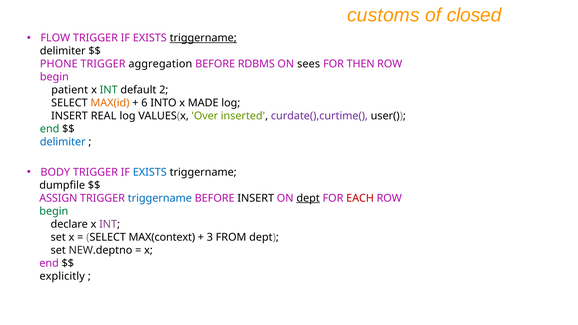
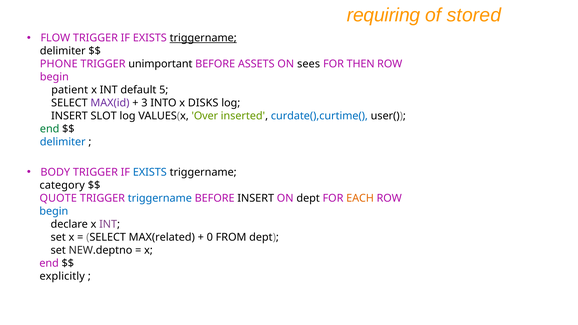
customs: customs -> requiring (384, 15)
closed: closed -> stored (474, 15)
aggregation: aggregation -> unimportant (160, 64)
RDBMS: RDBMS -> ASSETS (256, 64)
INT colour: green -> black (109, 90)
2: 2 -> 5 (164, 90)
MAX(id colour: orange -> purple (110, 103)
6: 6 -> 3 (144, 103)
MADE: MADE -> DISKS (203, 103)
REAL: REAL -> SLOT (104, 116)
curdate(),curtime( colour: purple -> blue (319, 116)
dumpfile: dumpfile -> category (62, 185)
ASSIGN: ASSIGN -> QUOTE (58, 198)
dept underline: present -> none (308, 198)
EACH colour: red -> orange (360, 198)
begin colour: green -> blue (54, 211)
MAX(context: MAX(context -> MAX(related (162, 237)
3: 3 -> 0 (210, 237)
